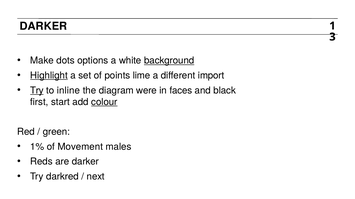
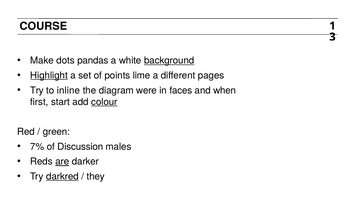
DARKER: DARKER -> COURSE (43, 26)
options: options -> pandas (93, 61)
import: import -> pages (211, 76)
Try underline: present -> none (37, 91)
black: black -> when (225, 91)
1%: 1% -> 7% (37, 147)
Movement: Movement -> Discussion (80, 147)
are underline: none -> present (62, 162)
darkred underline: none -> present (62, 177)
next: next -> they (96, 177)
